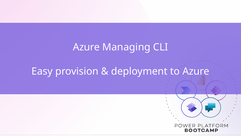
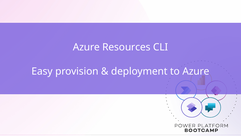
Managing: Managing -> Resources (126, 47)
